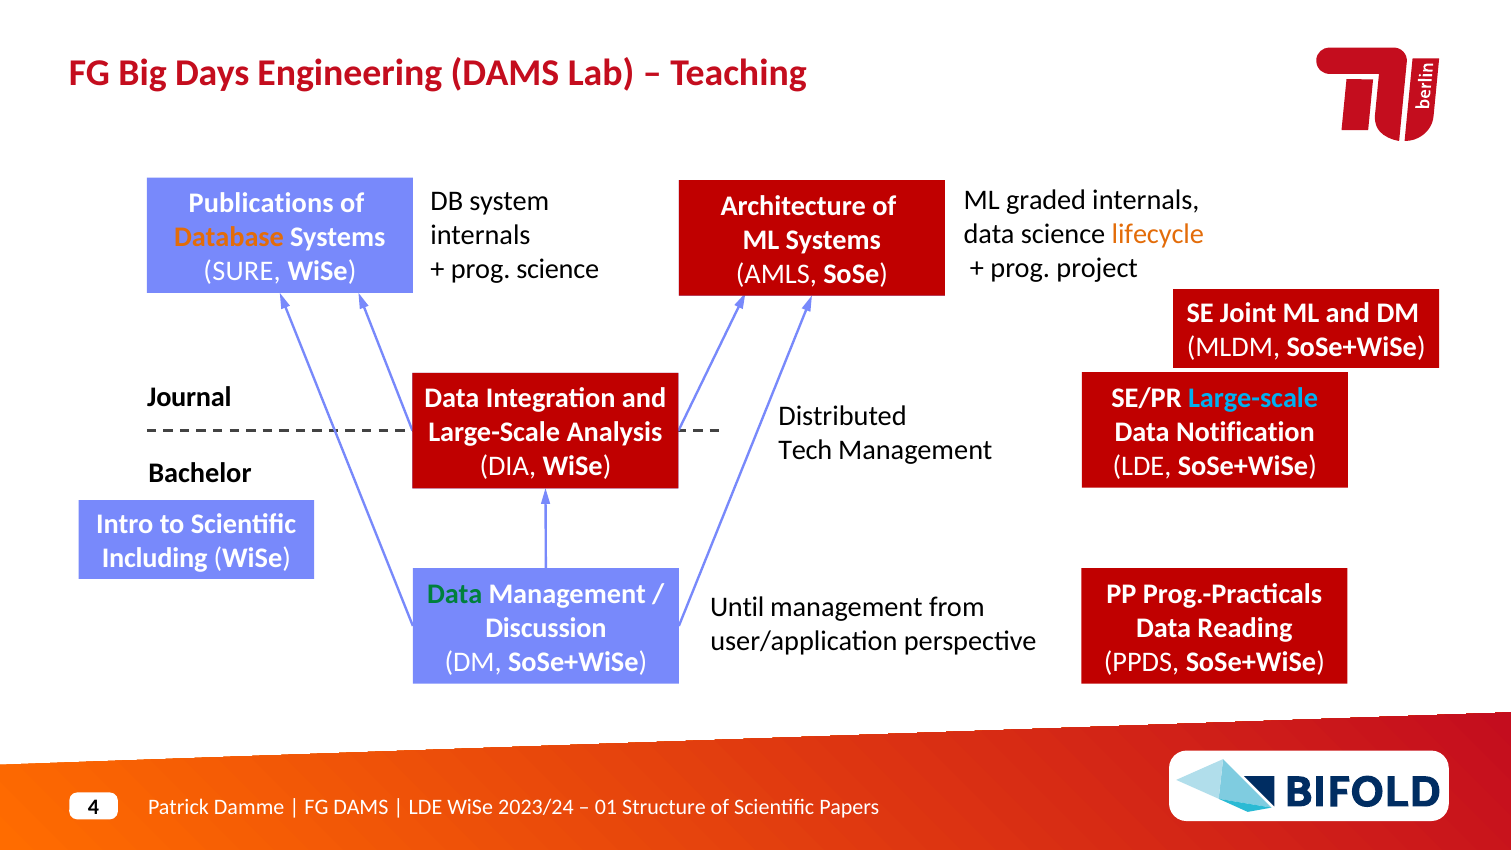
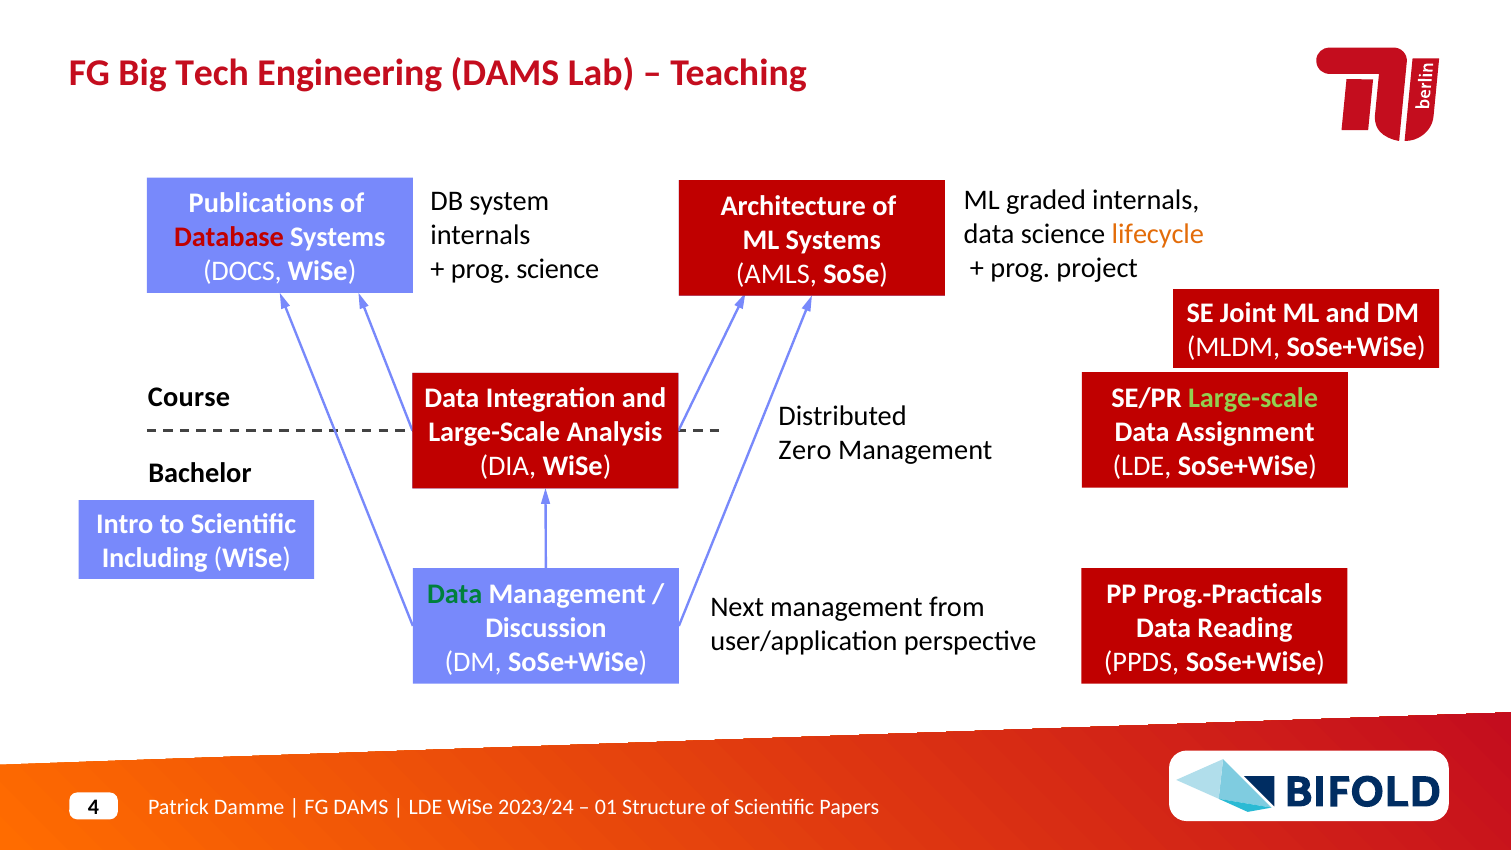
Days: Days -> Tech (212, 73)
Database colour: orange -> red (229, 237)
SURE: SURE -> DOCS (242, 271)
Journal: Journal -> Course (189, 397)
Large-scale colour: light blue -> light green (1253, 398)
Notification: Notification -> Assignment (1245, 432)
Tech: Tech -> Zero (805, 450)
Until: Until -> Next (737, 607)
